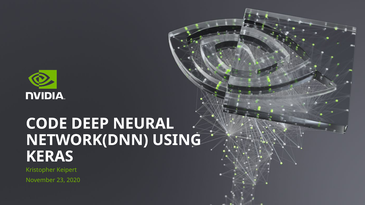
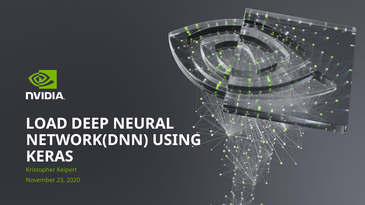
CODE: CODE -> LOAD (47, 124)
